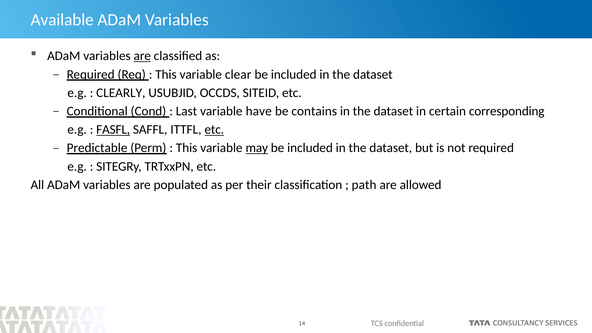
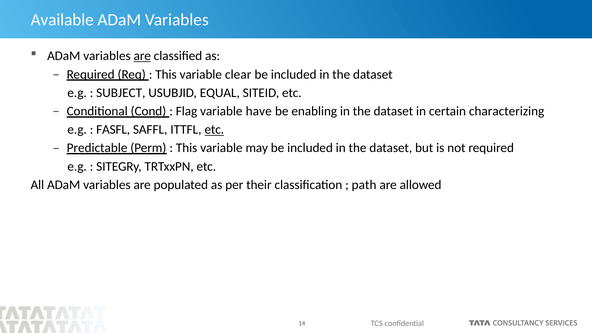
CLEARLY: CLEARLY -> SUBJECT (121, 93)
OCCDS: OCCDS -> EQUAL (220, 93)
Last: Last -> Flag (187, 111)
contains: contains -> enabling (314, 111)
corresponding: corresponding -> characterizing (507, 111)
FASFL underline: present -> none (113, 130)
may underline: present -> none (257, 148)
